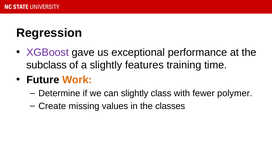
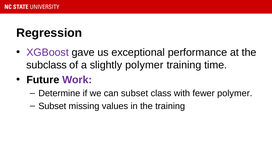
slightly features: features -> polymer (144, 65)
Work colour: orange -> purple (77, 80)
can slightly: slightly -> subset (135, 93)
Create: Create -> Subset (52, 106)
the classes: classes -> training (170, 106)
